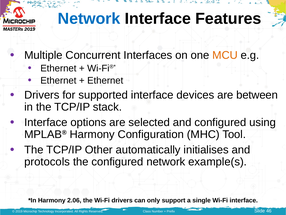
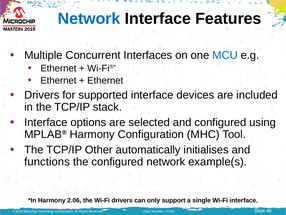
MCU colour: orange -> blue (225, 55)
between: between -> included (257, 95)
protocols: protocols -> functions (47, 162)
